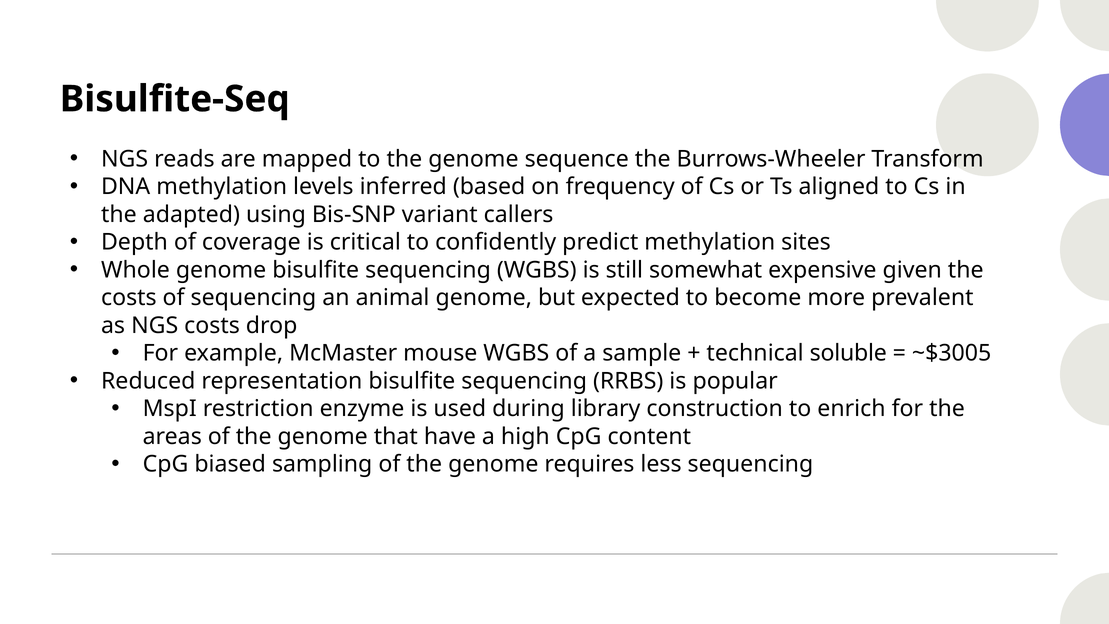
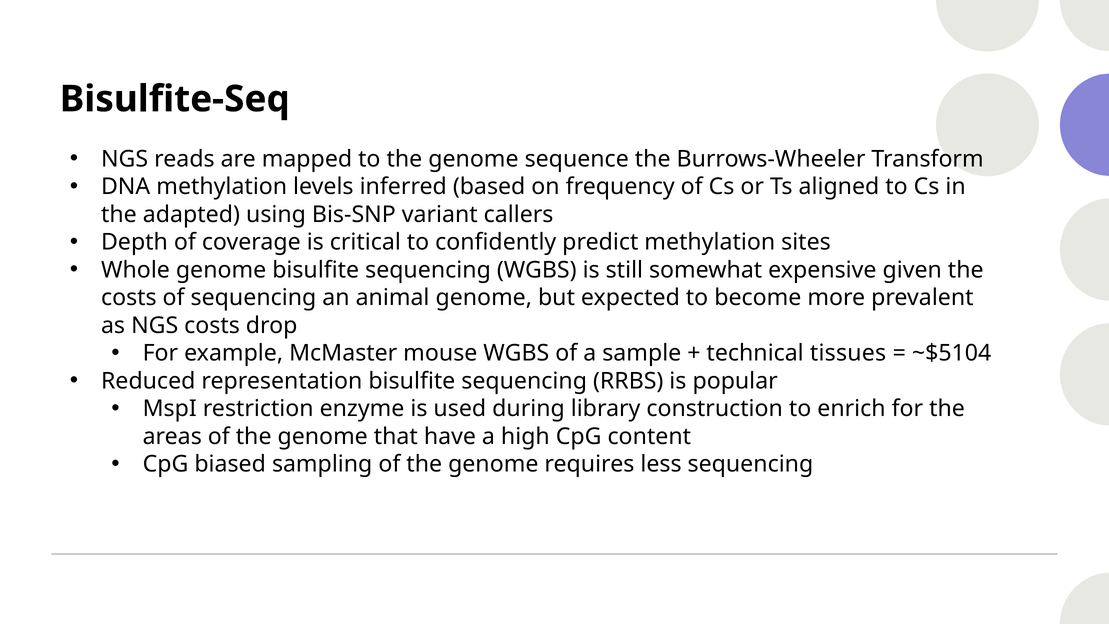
soluble: soluble -> tissues (848, 353)
~$3005: ~$3005 -> ~$5104 (952, 353)
